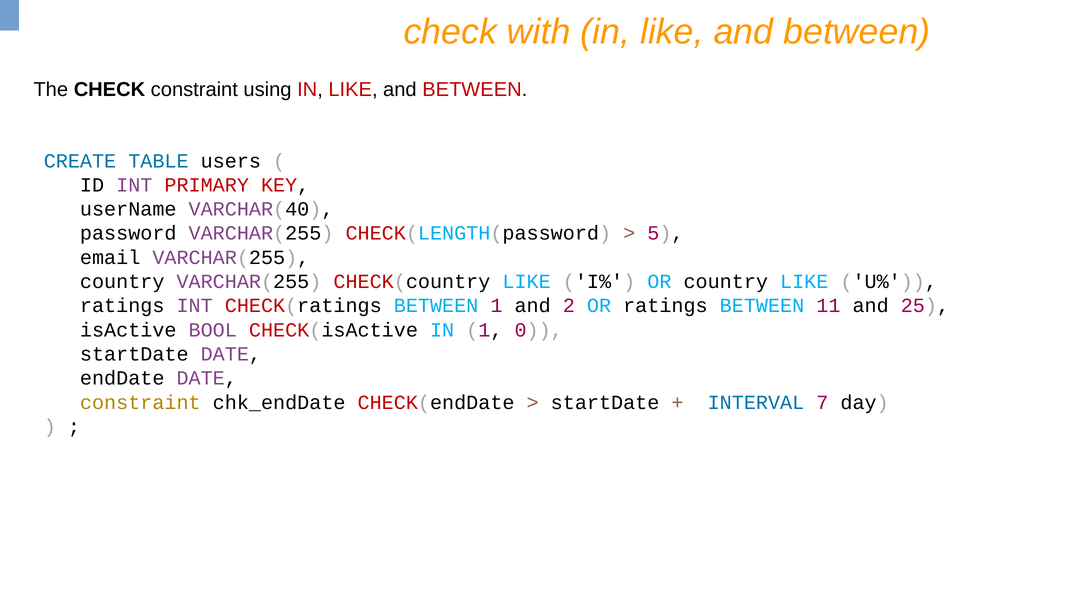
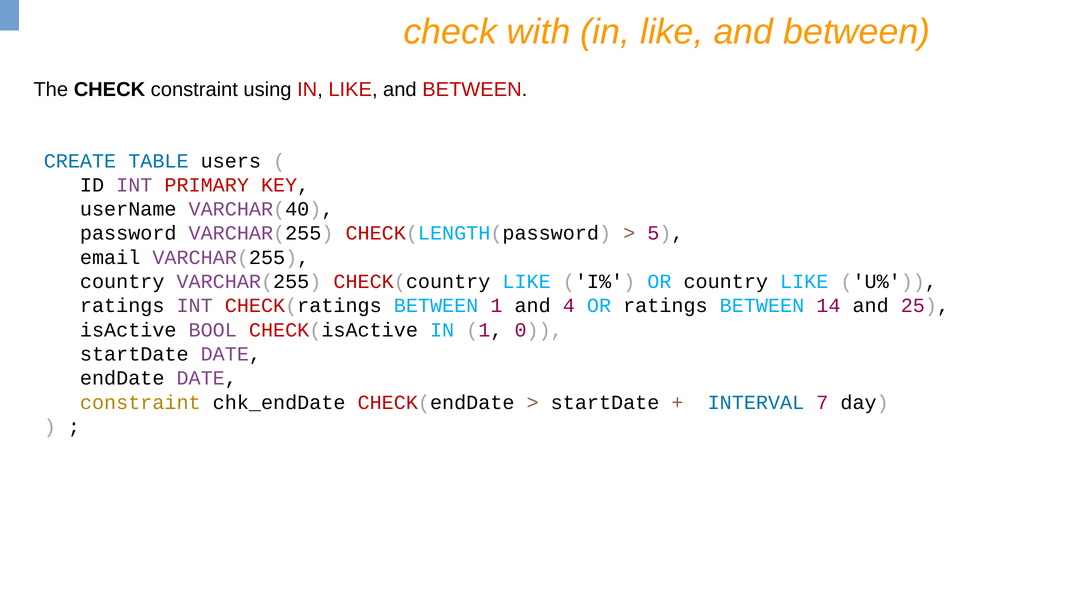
2: 2 -> 4 (569, 306)
11: 11 -> 14 (828, 306)
